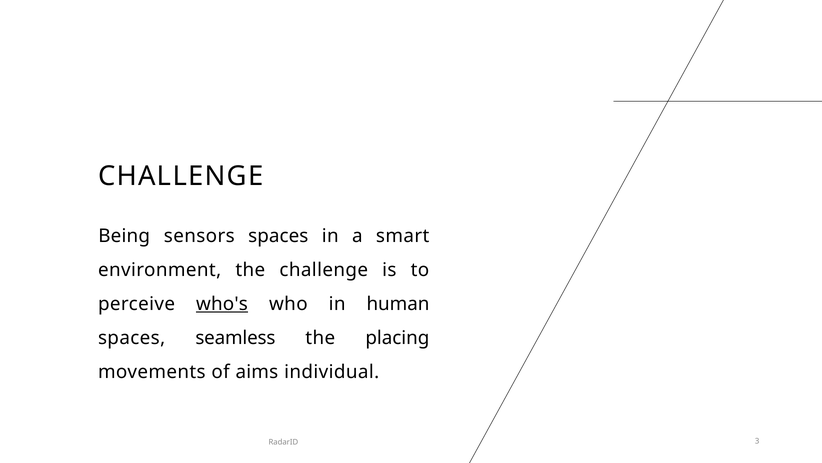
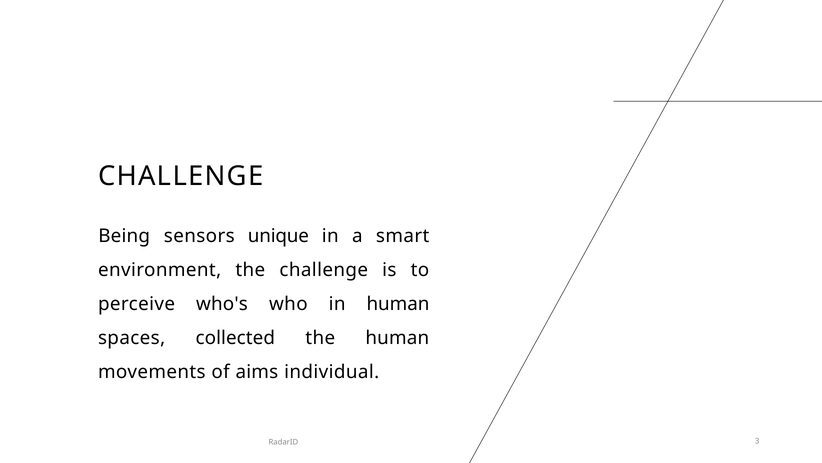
sensors spaces: spaces -> unique (278, 236)
who's underline: present -> none (222, 304)
seamless: seamless -> collected (235, 337)
the placing: placing -> human (397, 337)
